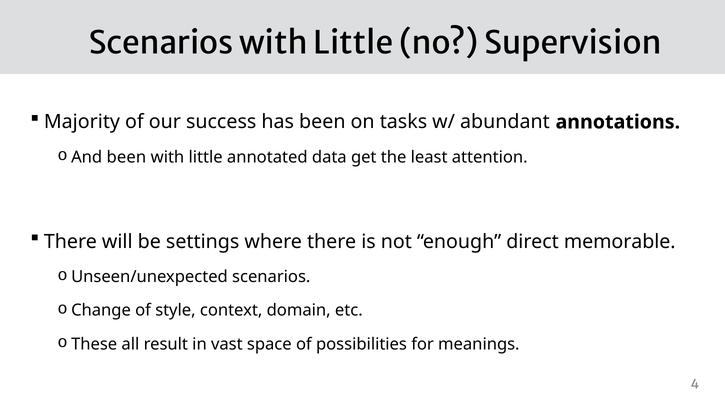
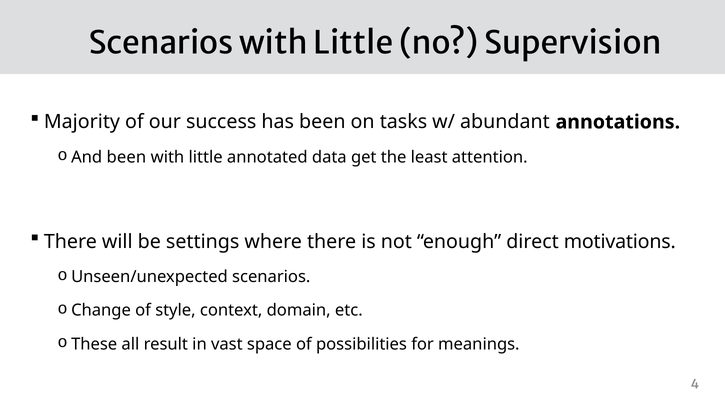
memorable: memorable -> motivations (620, 241)
